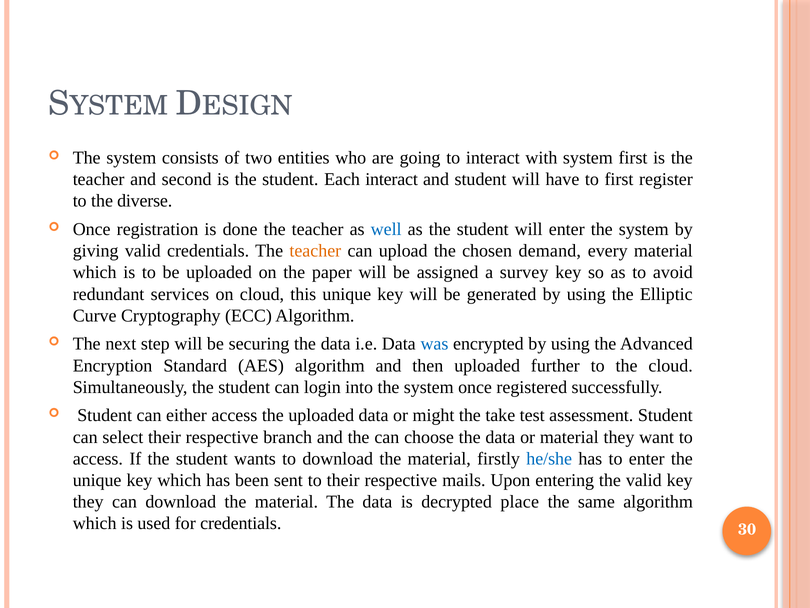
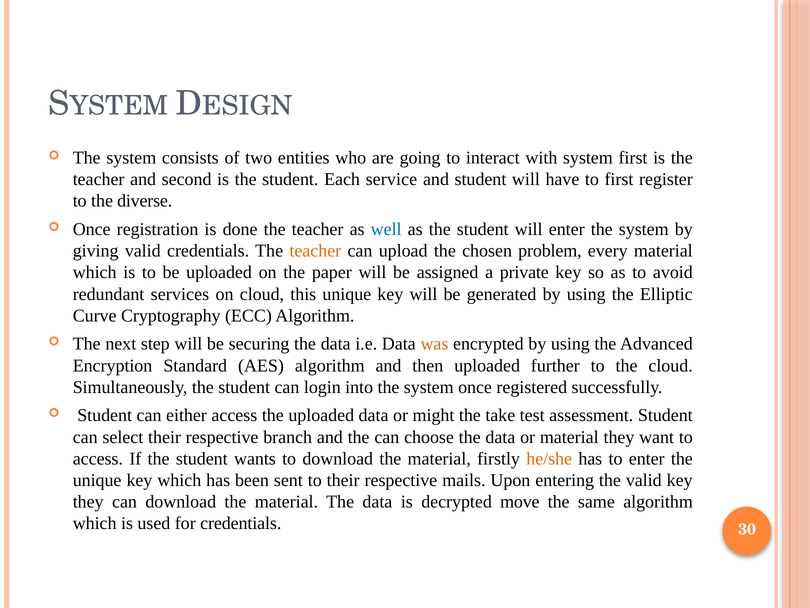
Each interact: interact -> service (391, 179)
demand: demand -> problem (550, 251)
survey: survey -> private (524, 272)
was colour: blue -> orange (434, 344)
he/she colour: blue -> orange (549, 458)
place: place -> move (520, 501)
